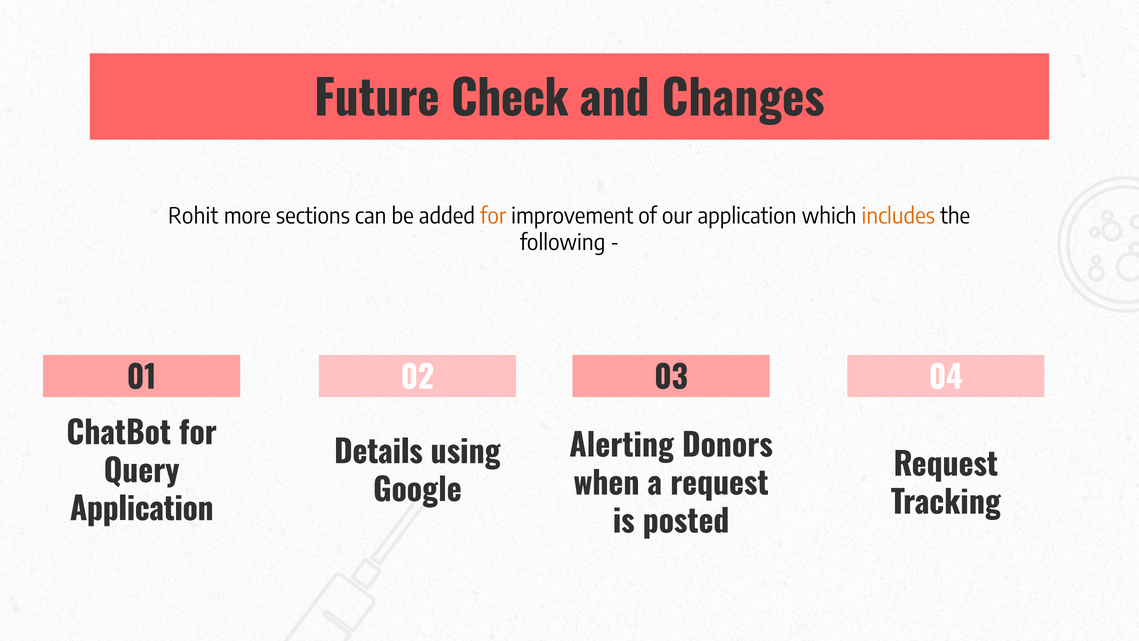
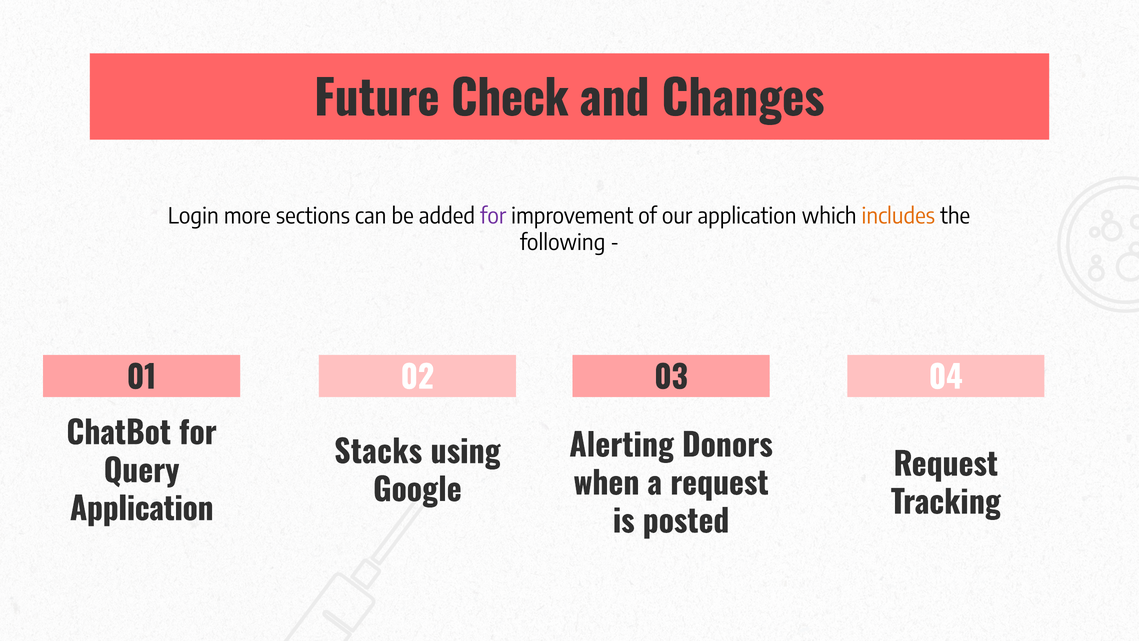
Rohit: Rohit -> Login (193, 216)
for colour: orange -> purple (493, 216)
Details: Details -> Stacks (378, 453)
